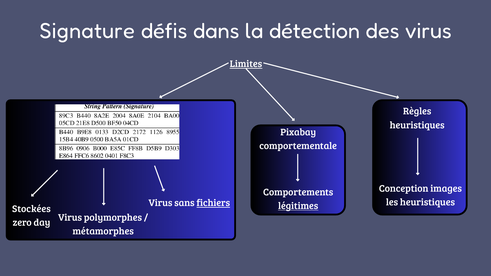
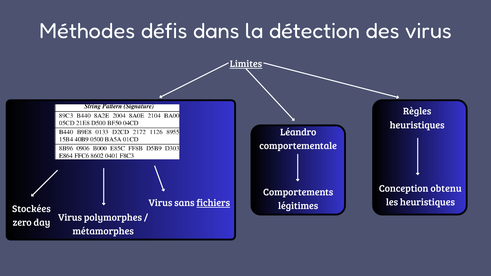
Signature: Signature -> Méthodes (87, 31)
Pixabay: Pixabay -> Léandro (298, 132)
images: images -> obtenu (446, 189)
légitimes underline: present -> none (298, 206)
